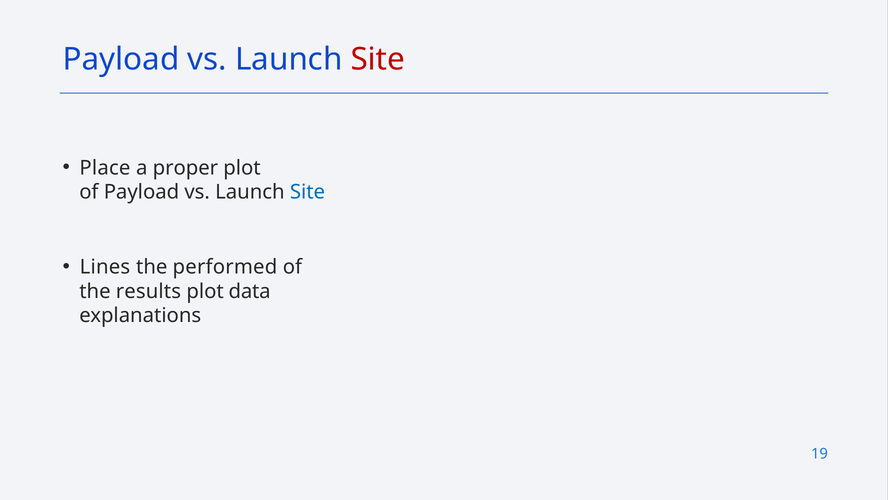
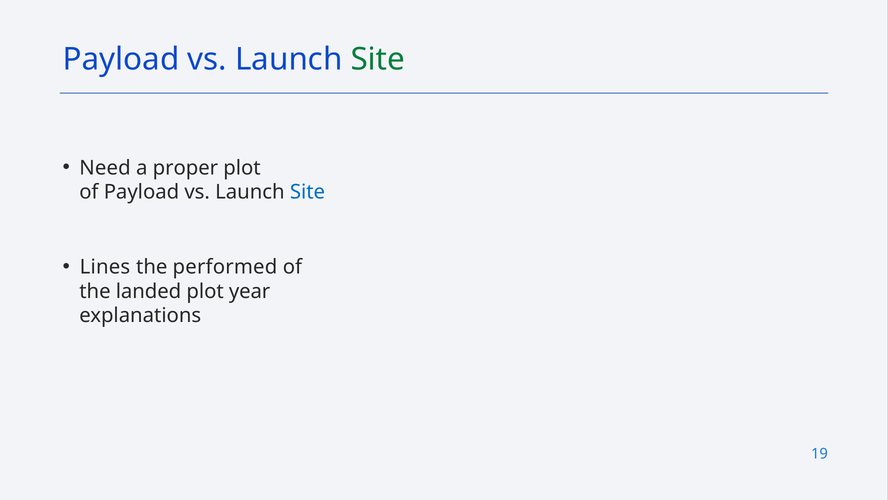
Site colour: red -> green (378, 59)
Place: Place -> Need (105, 168)
results: results -> landed (149, 291)
data: data -> year (250, 291)
